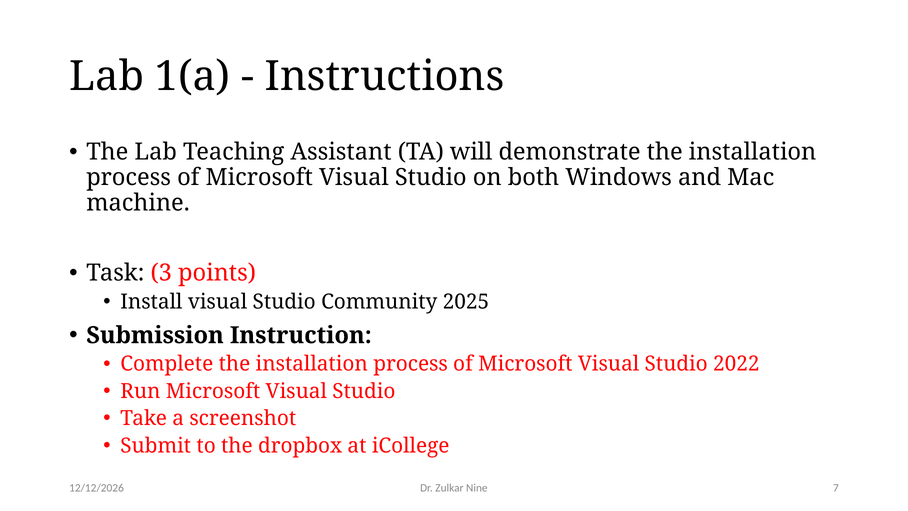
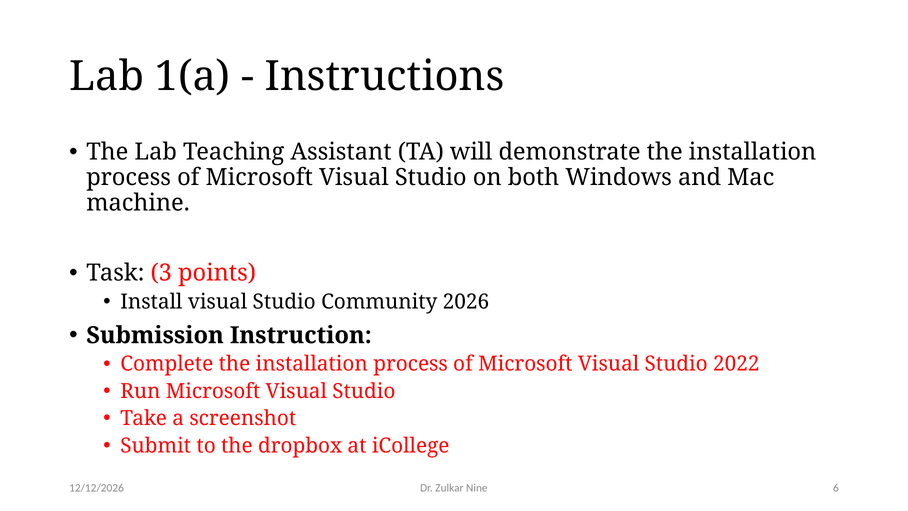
2025: 2025 -> 2026 (466, 302)
7: 7 -> 6 (836, 488)
